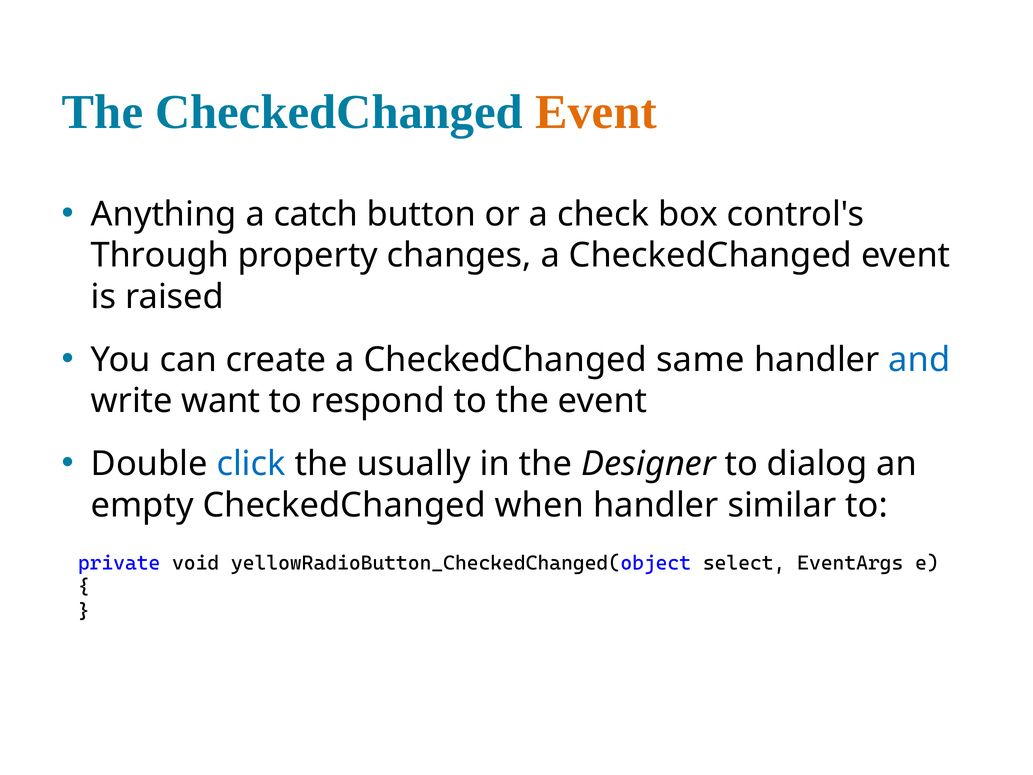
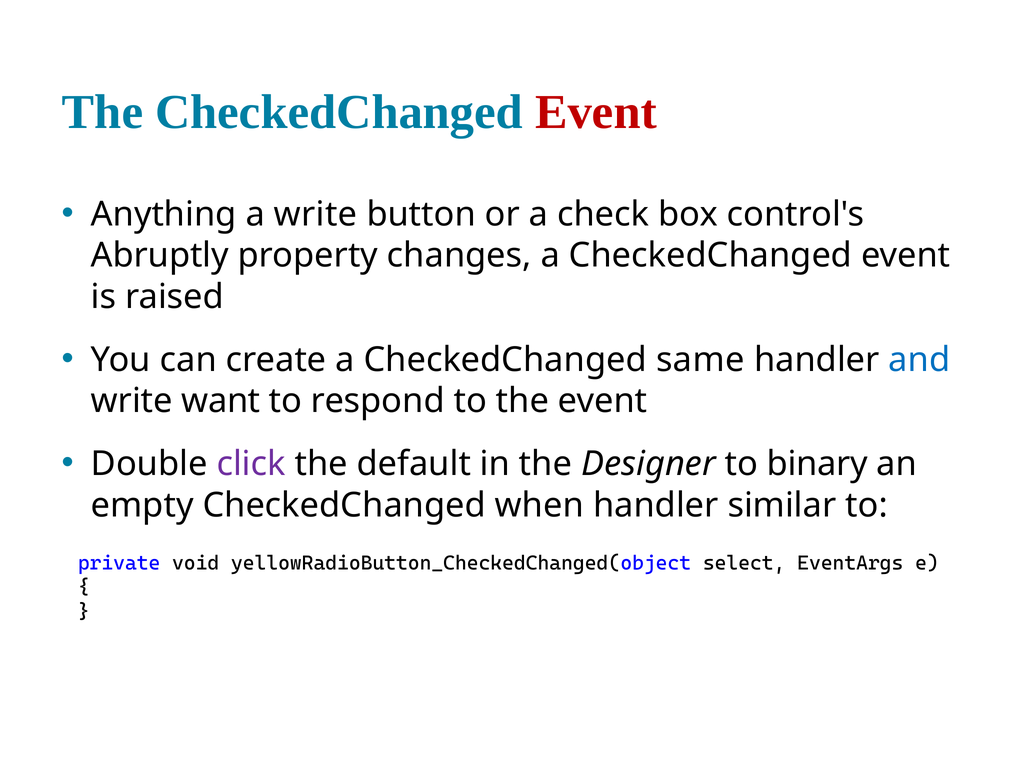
Event colour: orange -> red (596, 112)
a catch: catch -> write (316, 214)
Through: Through -> Abruptly (160, 256)
click colour: blue -> purple (251, 464)
usually: usually -> default (414, 464)
dialog: dialog -> binary (817, 464)
